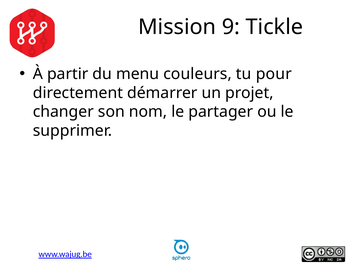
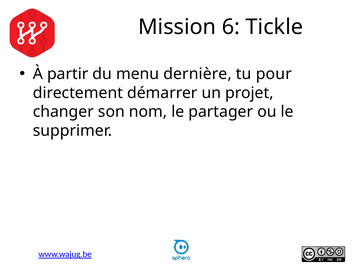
9: 9 -> 6 (231, 27)
couleurs: couleurs -> dernière (198, 74)
